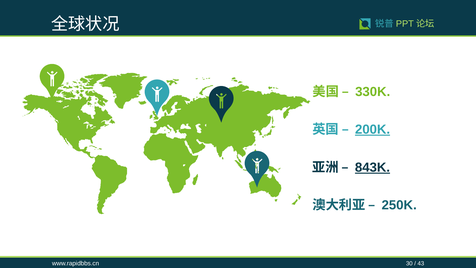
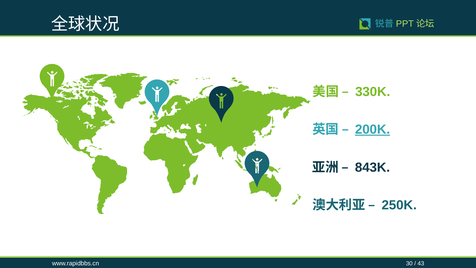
843K underline: present -> none (373, 168)
